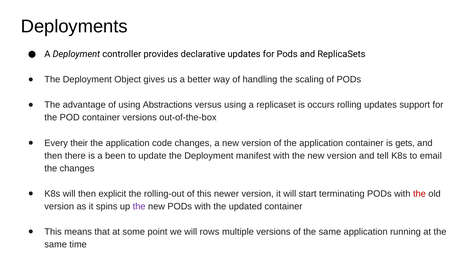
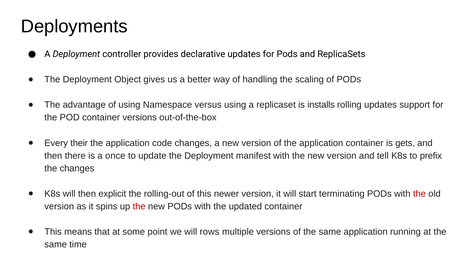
Abstractions: Abstractions -> Namespace (168, 105)
occurs: occurs -> installs (321, 105)
been: been -> once (115, 155)
email: email -> prefix (431, 155)
the colour: purple -> red (139, 206)
